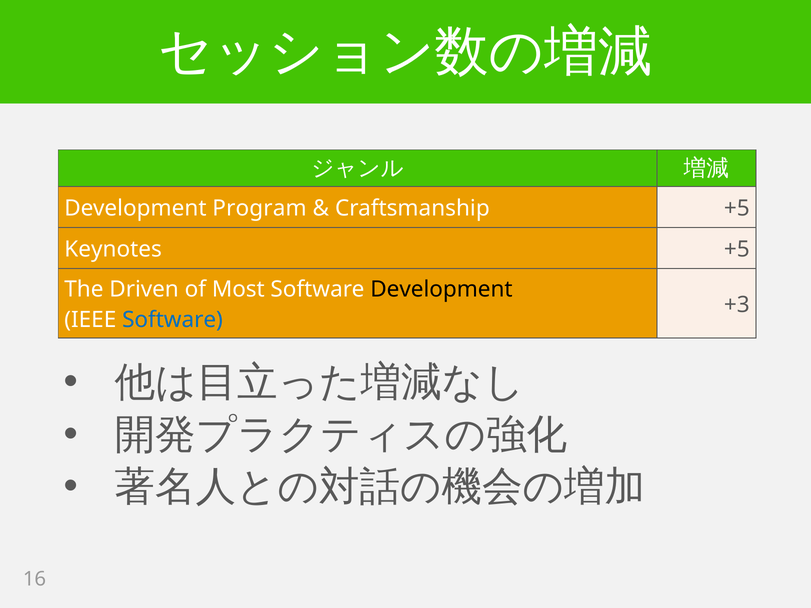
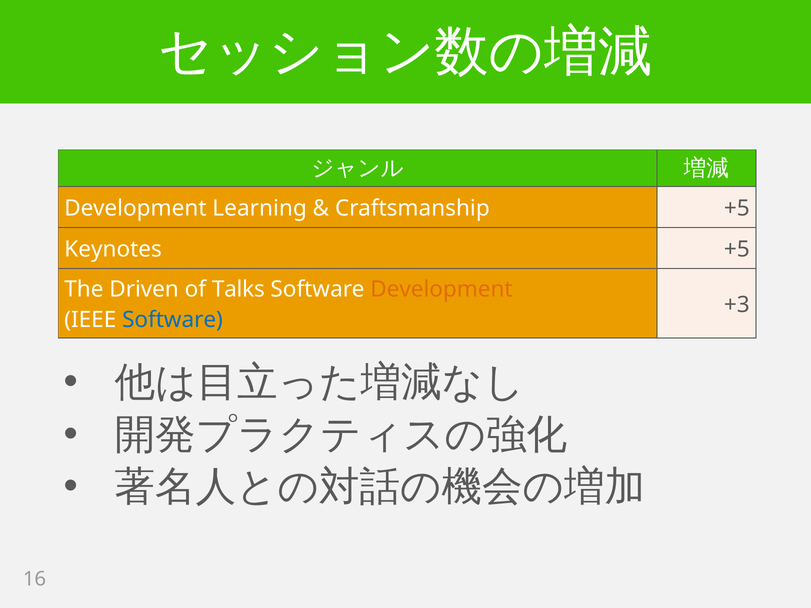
Program: Program -> Learning (260, 208)
Most: Most -> Talks (238, 289)
Development colour: black -> orange (441, 289)
